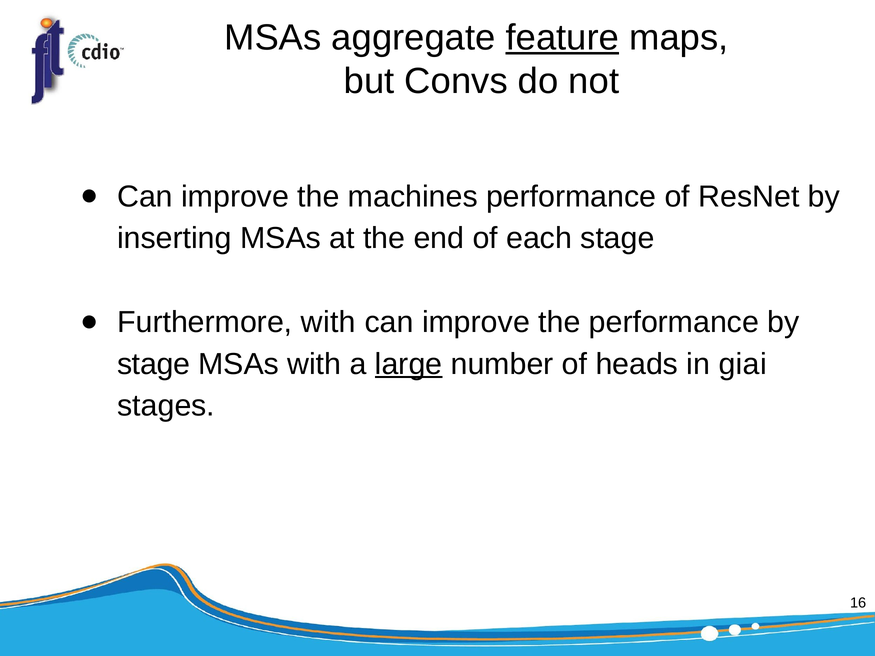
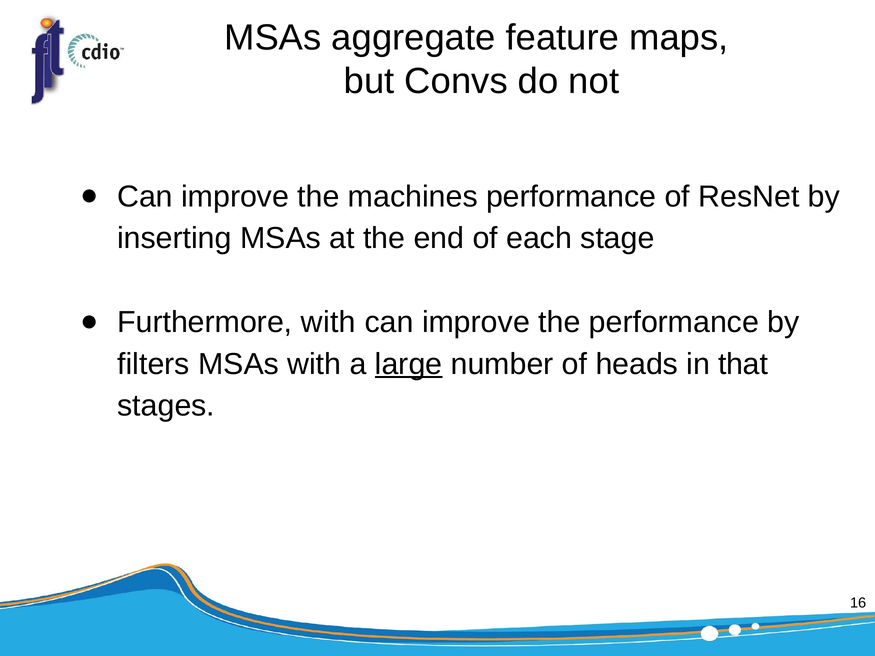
feature underline: present -> none (562, 38)
stage: stage -> filters (153, 364)
giai: giai -> that (743, 364)
